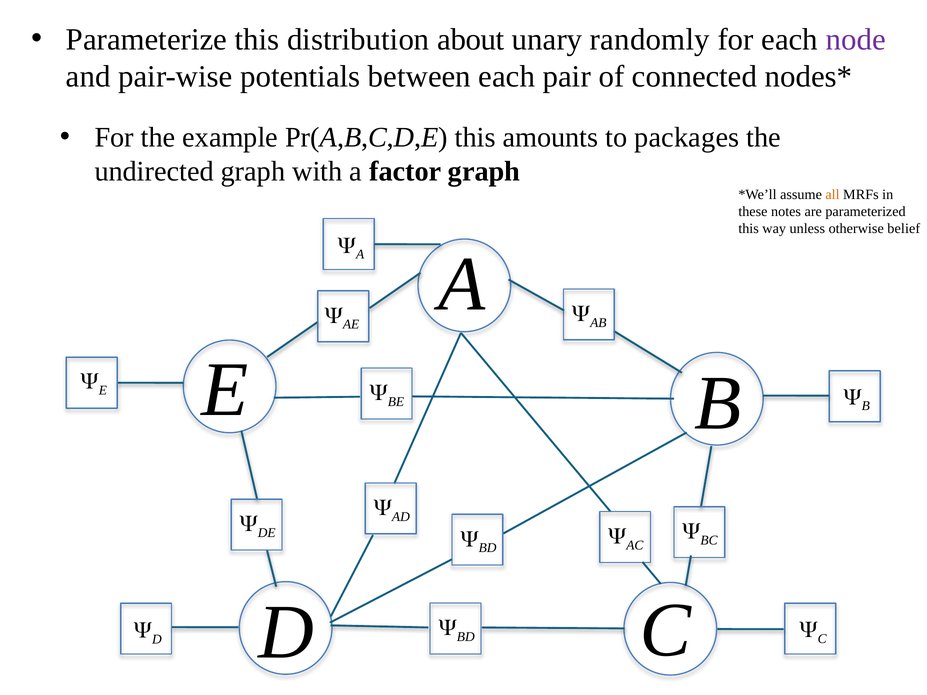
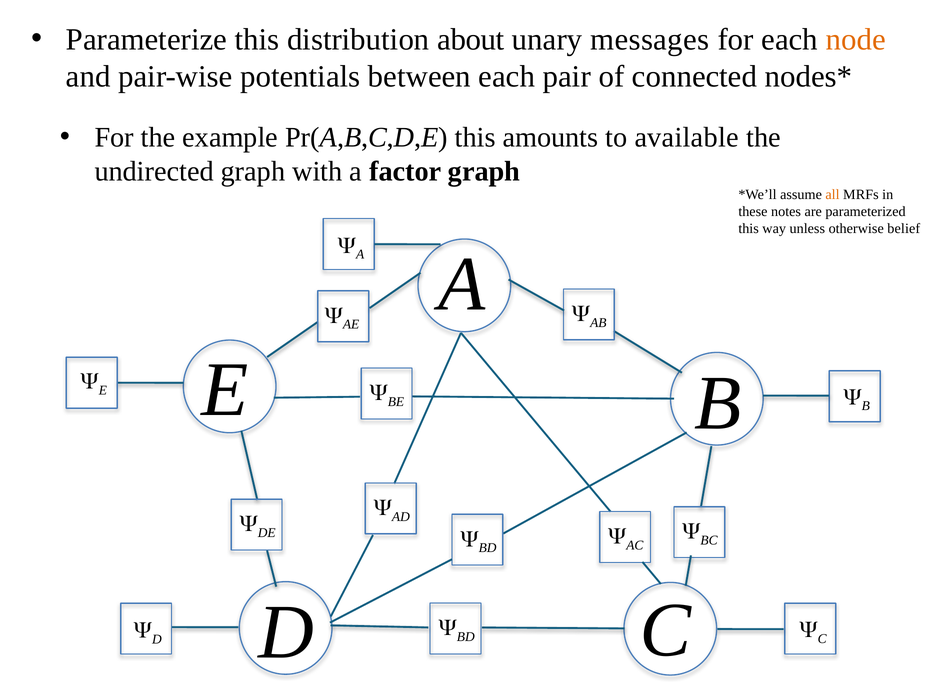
randomly: randomly -> messages (650, 39)
node colour: purple -> orange (856, 39)
packages: packages -> available (687, 138)
